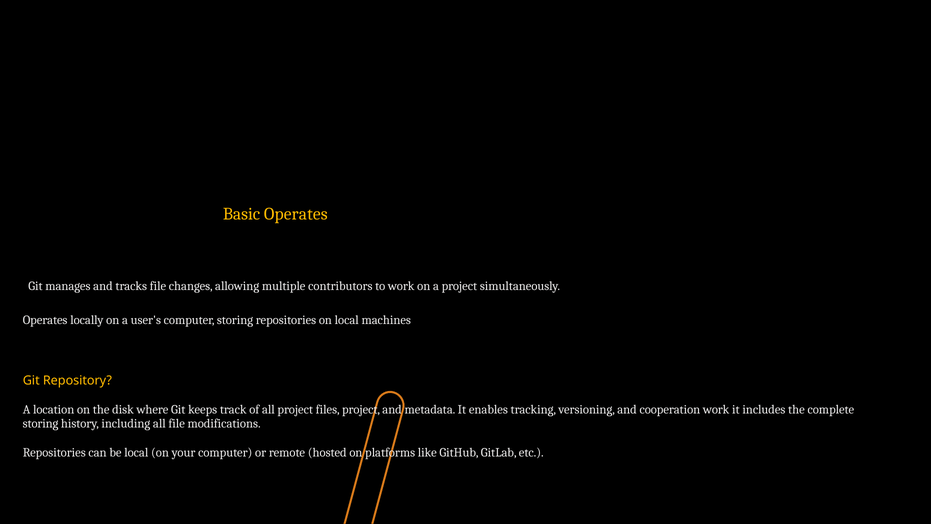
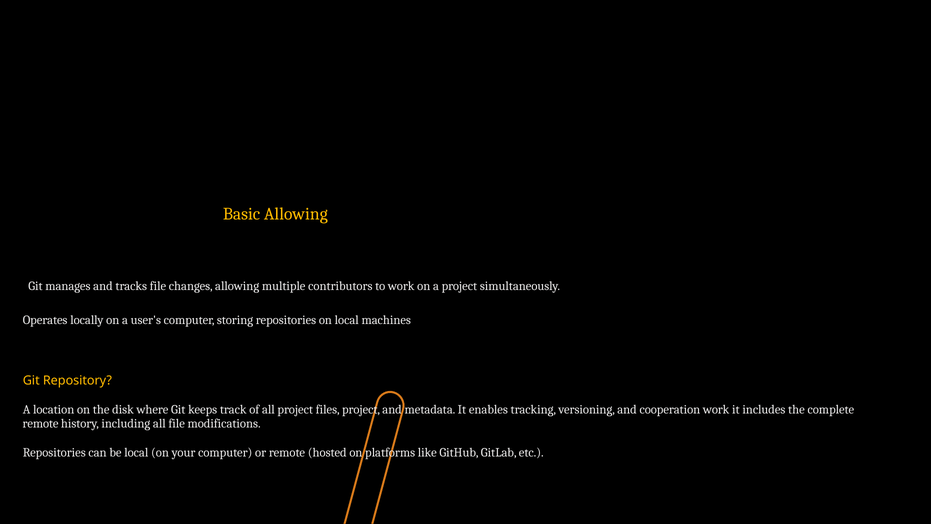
Basic Operates: Operates -> Allowing (296, 214)
storing: storing -> remote (41, 423)
